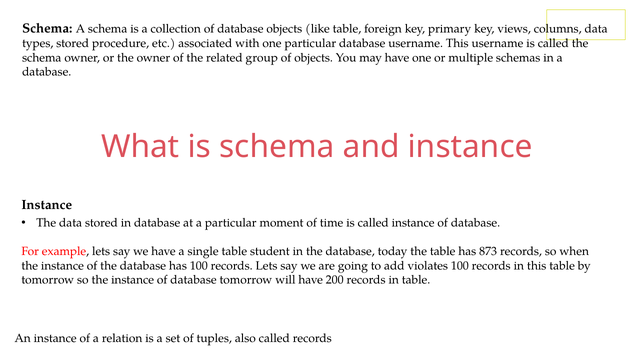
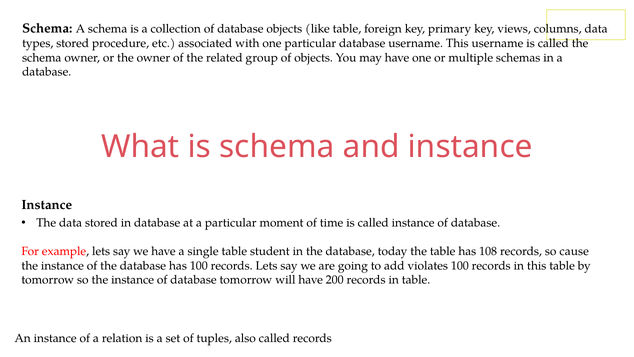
873: 873 -> 108 (488, 251)
when: when -> cause (574, 251)
